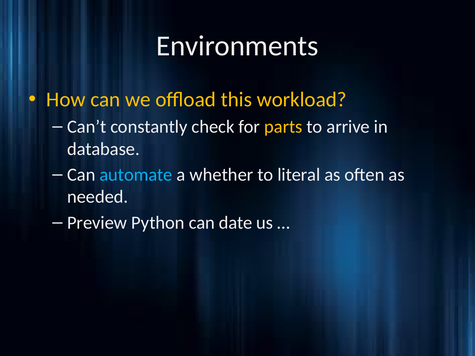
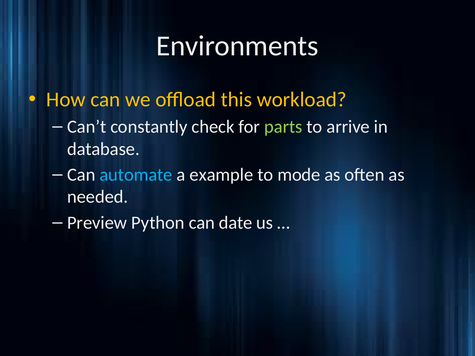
parts colour: yellow -> light green (283, 127)
whether: whether -> example (221, 175)
literal: literal -> mode (299, 175)
